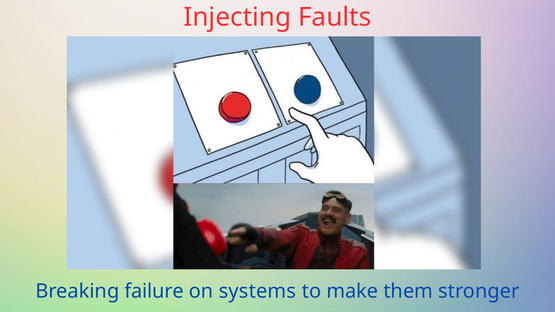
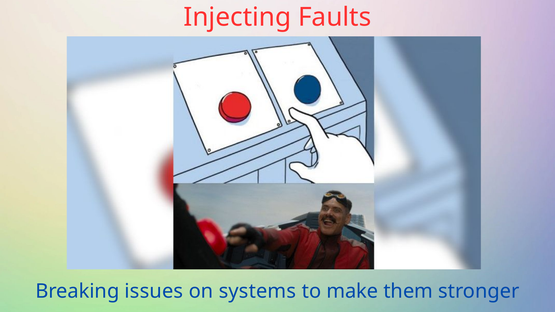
failure: failure -> issues (154, 291)
